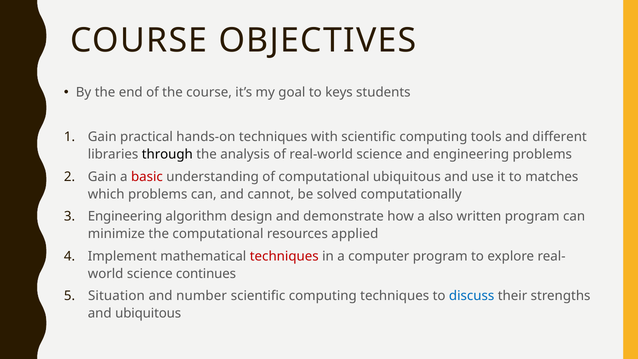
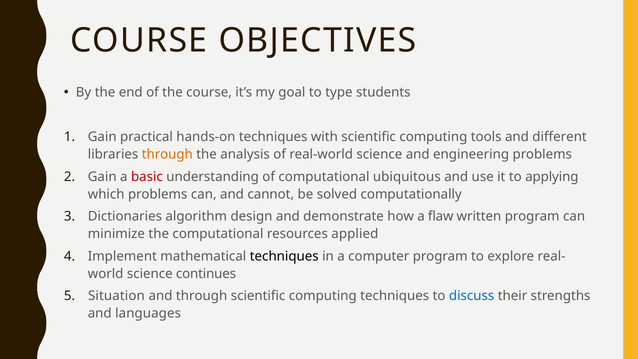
keys: keys -> type (339, 92)
through colour: black -> orange (167, 154)
matches: matches -> applying (552, 177)
Engineering: Engineering -> Dictionaries (125, 216)
also: also -> flaw (441, 216)
techniques colour: red -> black (284, 256)
and number: number -> through (202, 296)
and ubiquitous: ubiquitous -> languages (148, 313)
